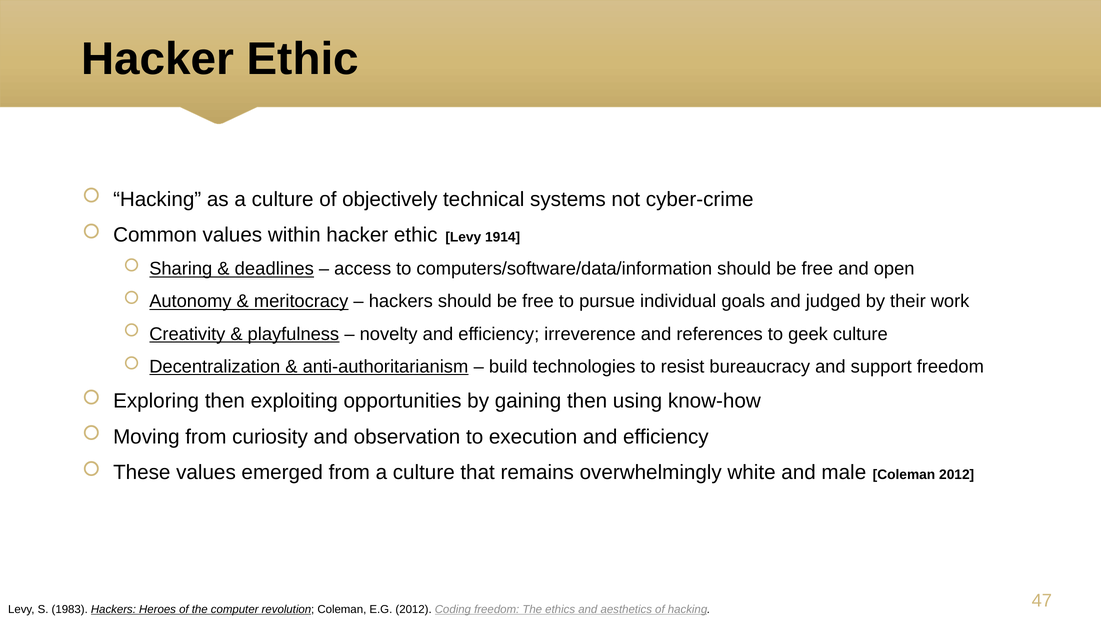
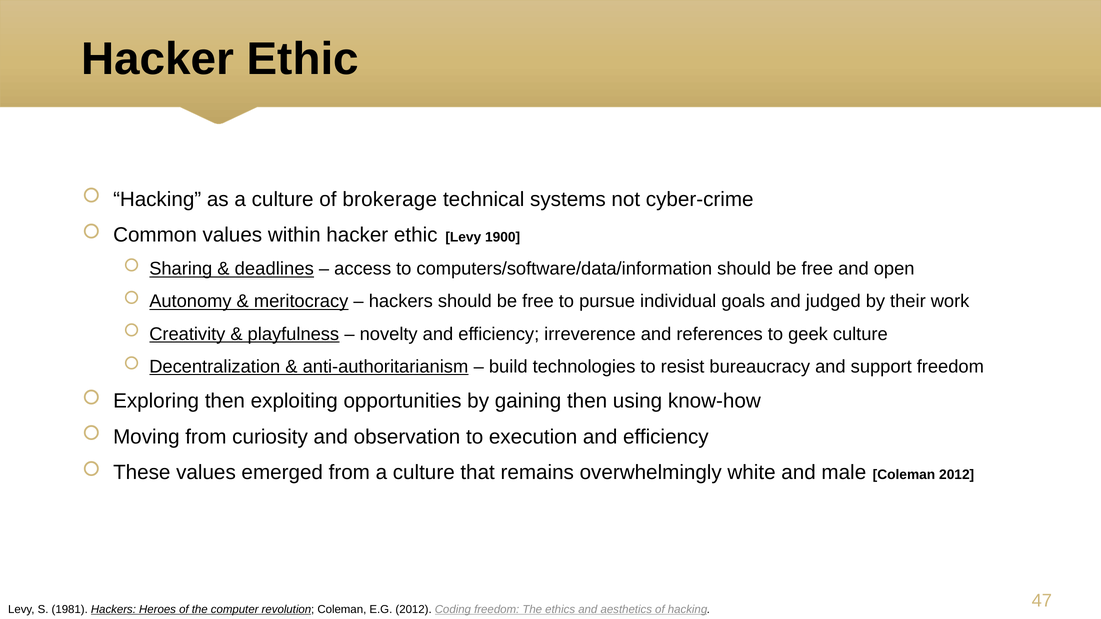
objectively: objectively -> brokerage (390, 199)
1914: 1914 -> 1900 (503, 237)
1983: 1983 -> 1981 (70, 610)
